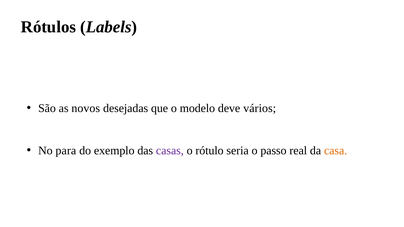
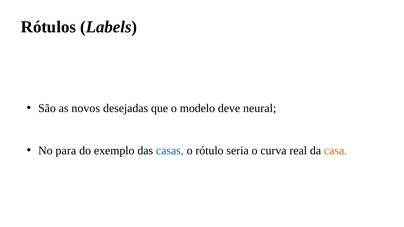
vários: vários -> neural (260, 108)
casas colour: purple -> blue (170, 151)
passo: passo -> curva (273, 151)
